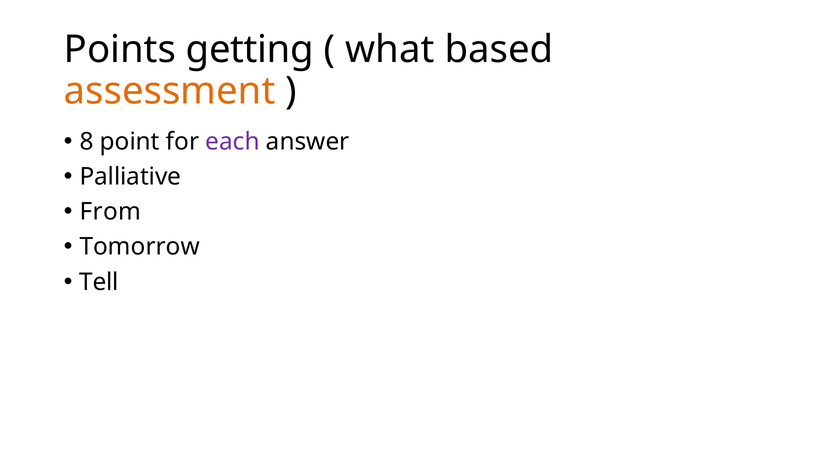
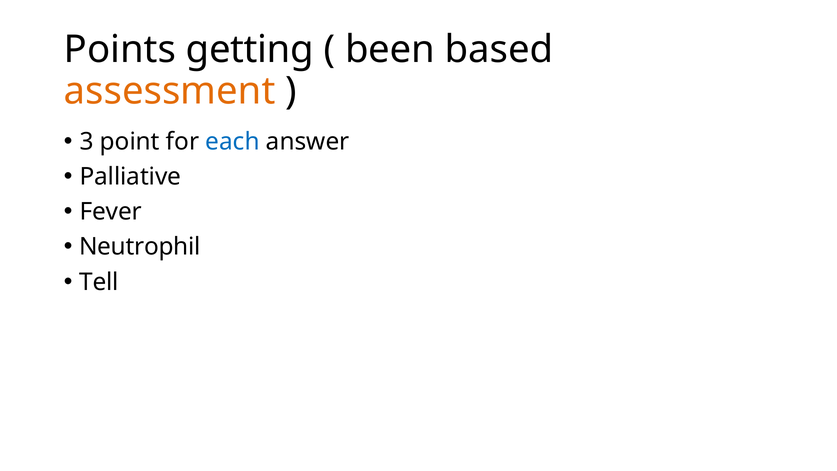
what: what -> been (390, 50)
8: 8 -> 3 (86, 142)
each colour: purple -> blue (233, 142)
From: From -> Fever (111, 212)
Tomorrow: Tomorrow -> Neutrophil (140, 247)
